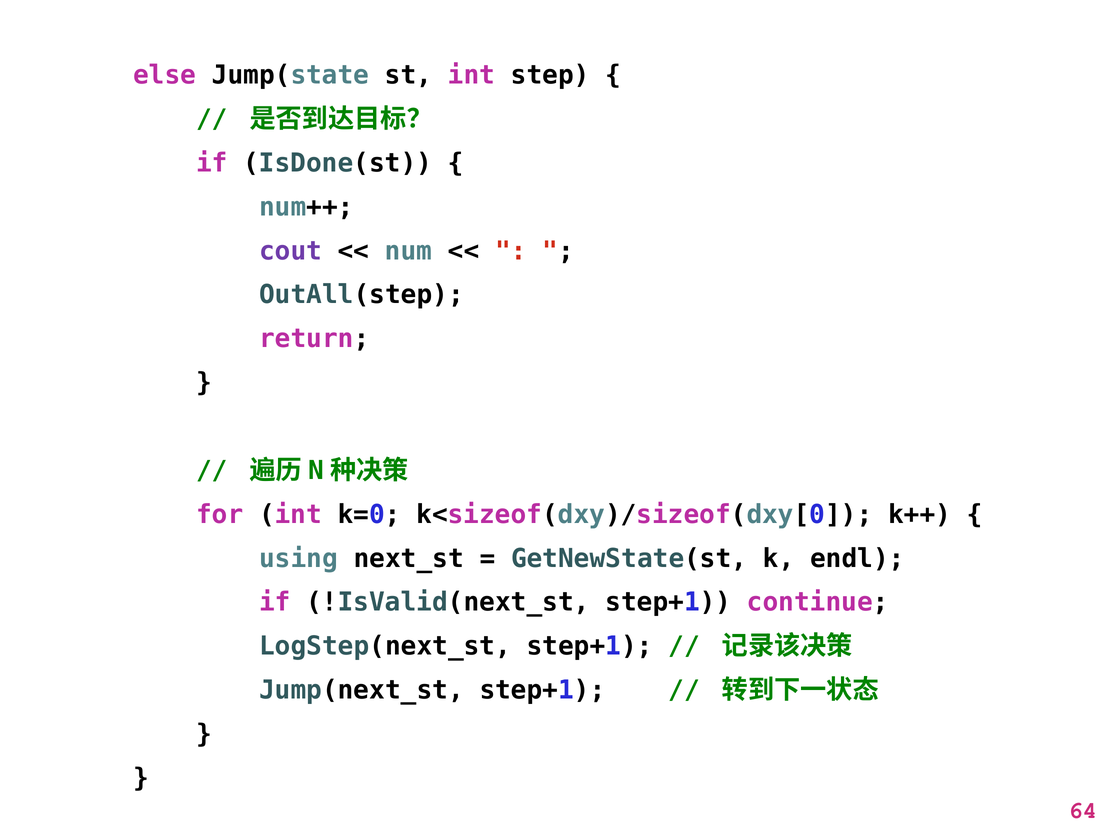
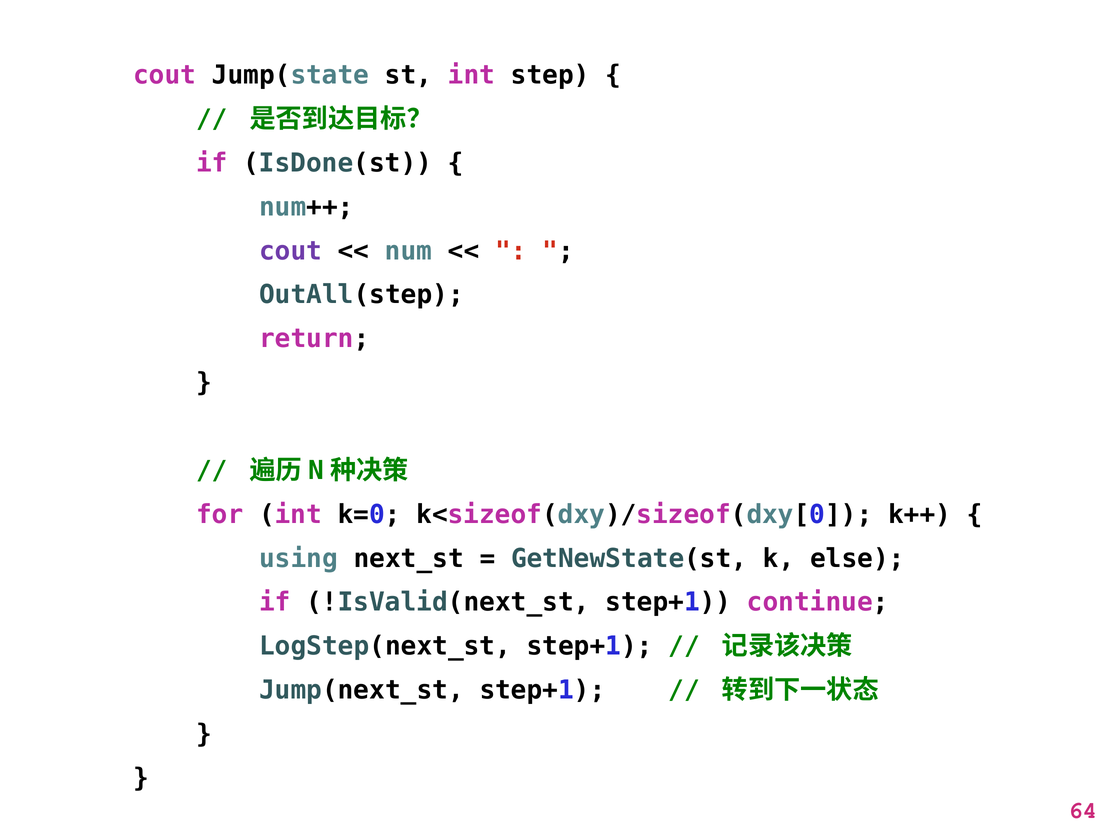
else: else -> cout (165, 75)
endl: endl -> else (857, 558)
